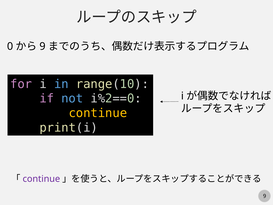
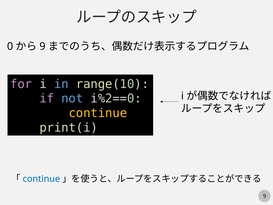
continue colour: purple -> blue (41, 179)
